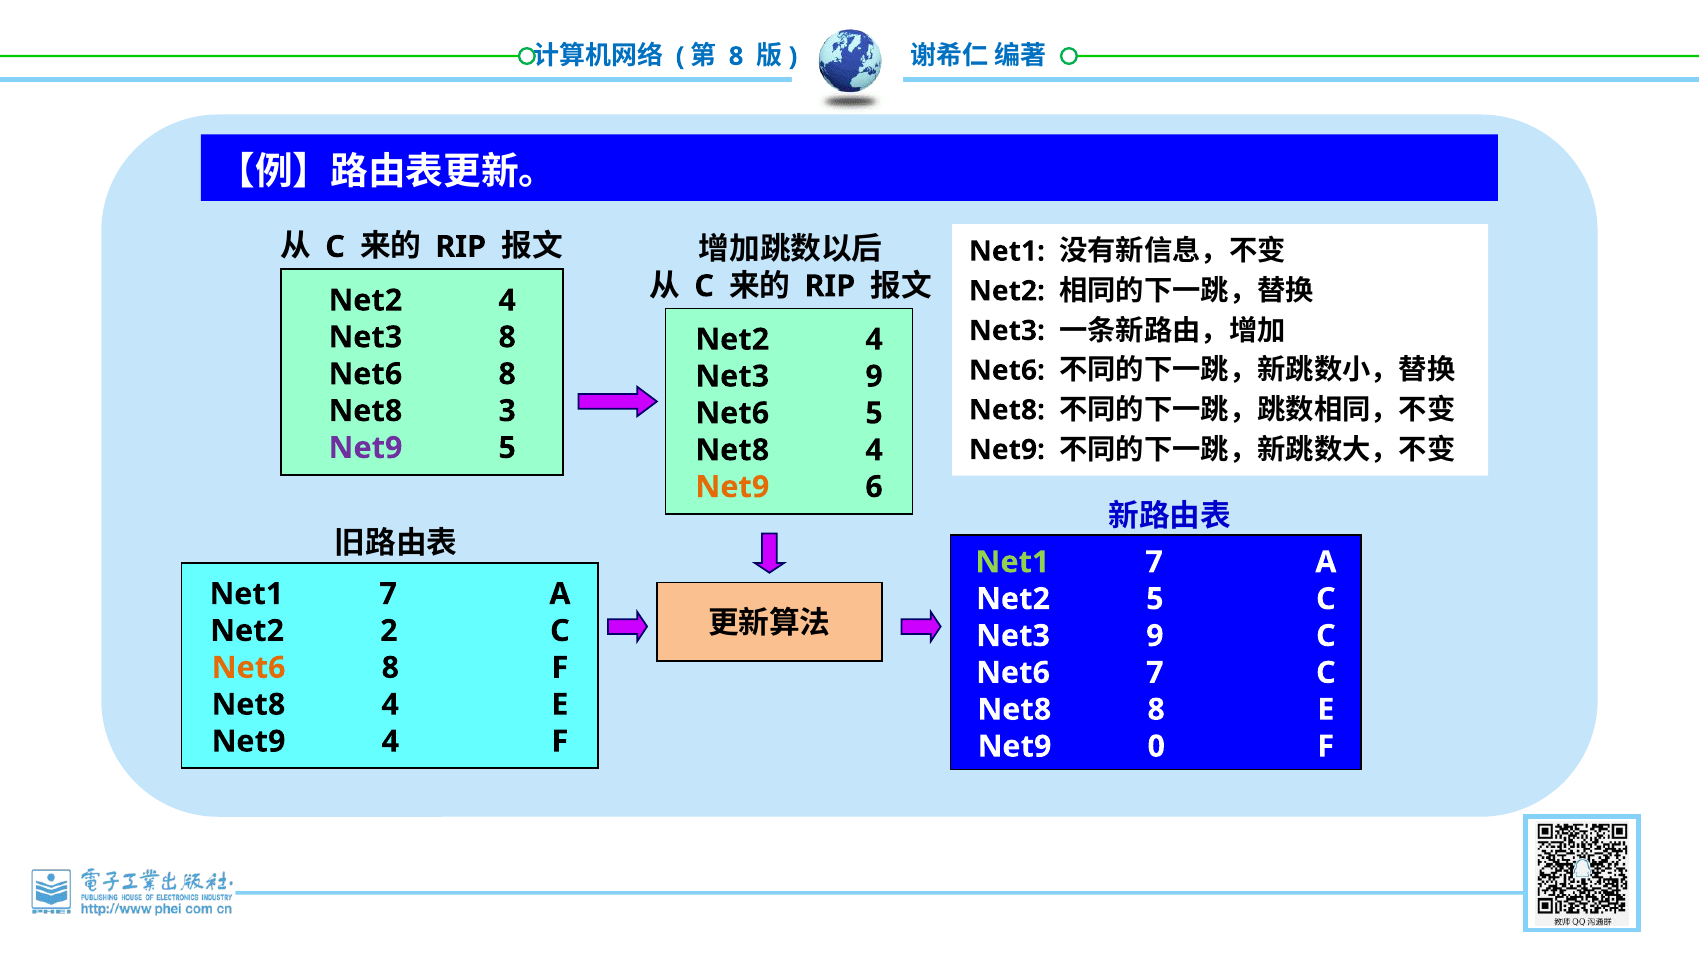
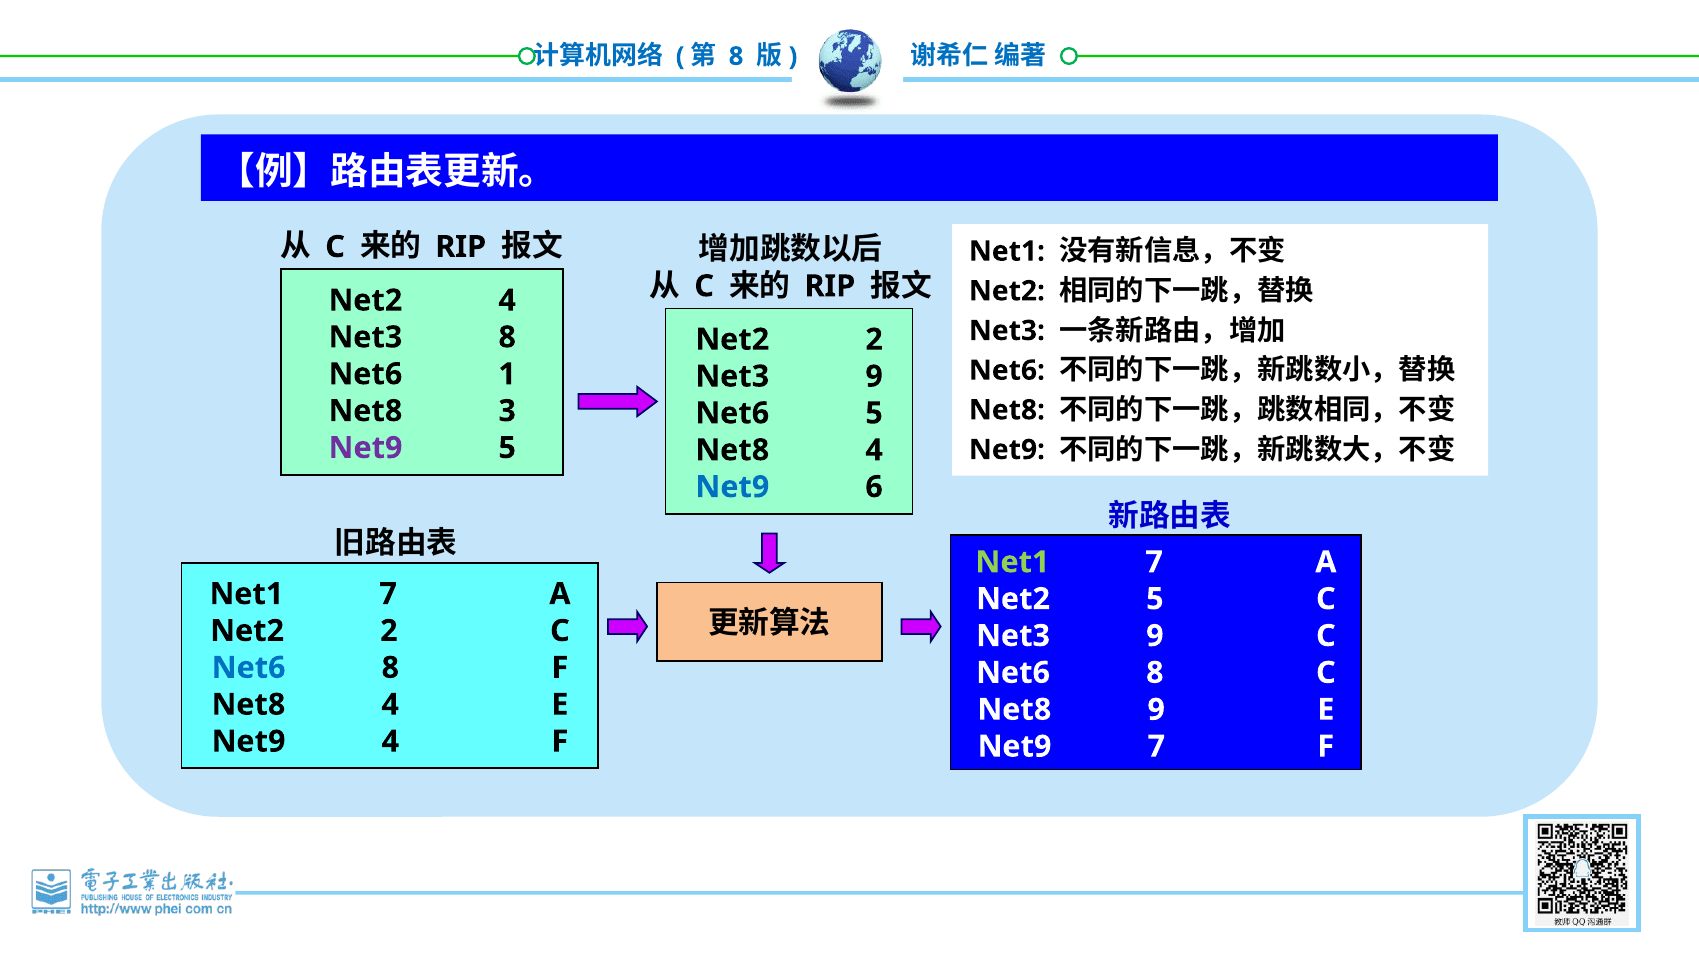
4: 4 -> 2 (874, 339)
8: 8 -> 1 (507, 374)
Net9 colour: orange -> blue (732, 487)
Net6 colour: orange -> blue (249, 668)
7: 7 -> 8 (1155, 673)
Net8 8: 8 -> 9 (1156, 709)
Net9 0: 0 -> 7 (1156, 746)
